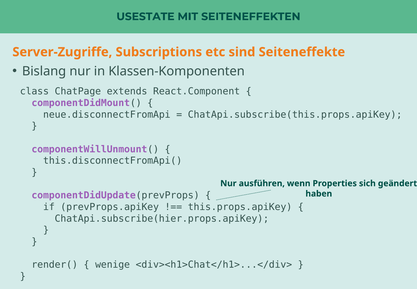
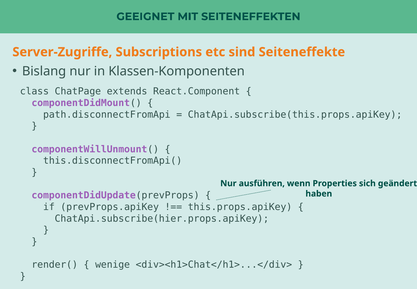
USESTATE: USESTATE -> GEEIGNET (145, 17)
neue.disconnectFromApi: neue.disconnectFromApi -> path.disconnectFromApi (107, 114)
